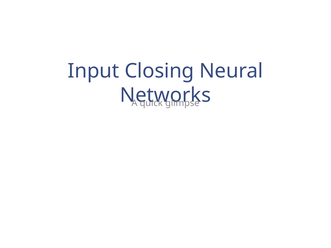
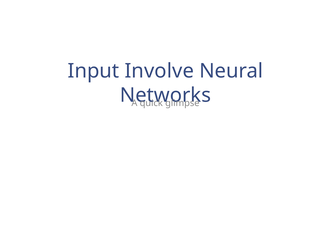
Closing: Closing -> Involve (159, 71)
